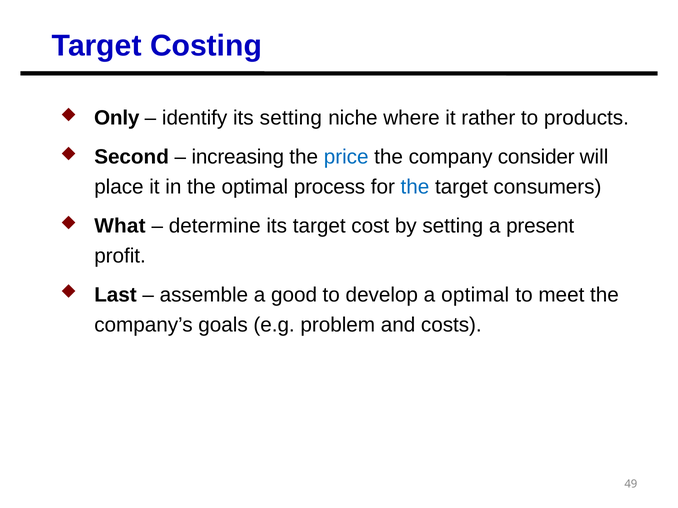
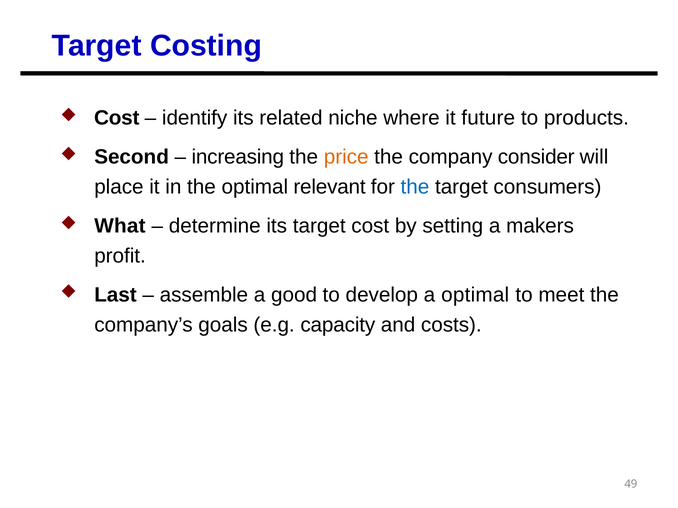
Only: Only -> Cost (117, 118)
its setting: setting -> related (291, 118)
rather: rather -> future (488, 118)
price colour: blue -> orange (346, 157)
process: process -> relevant (330, 187)
present: present -> makers (540, 226)
problem: problem -> capacity (338, 325)
